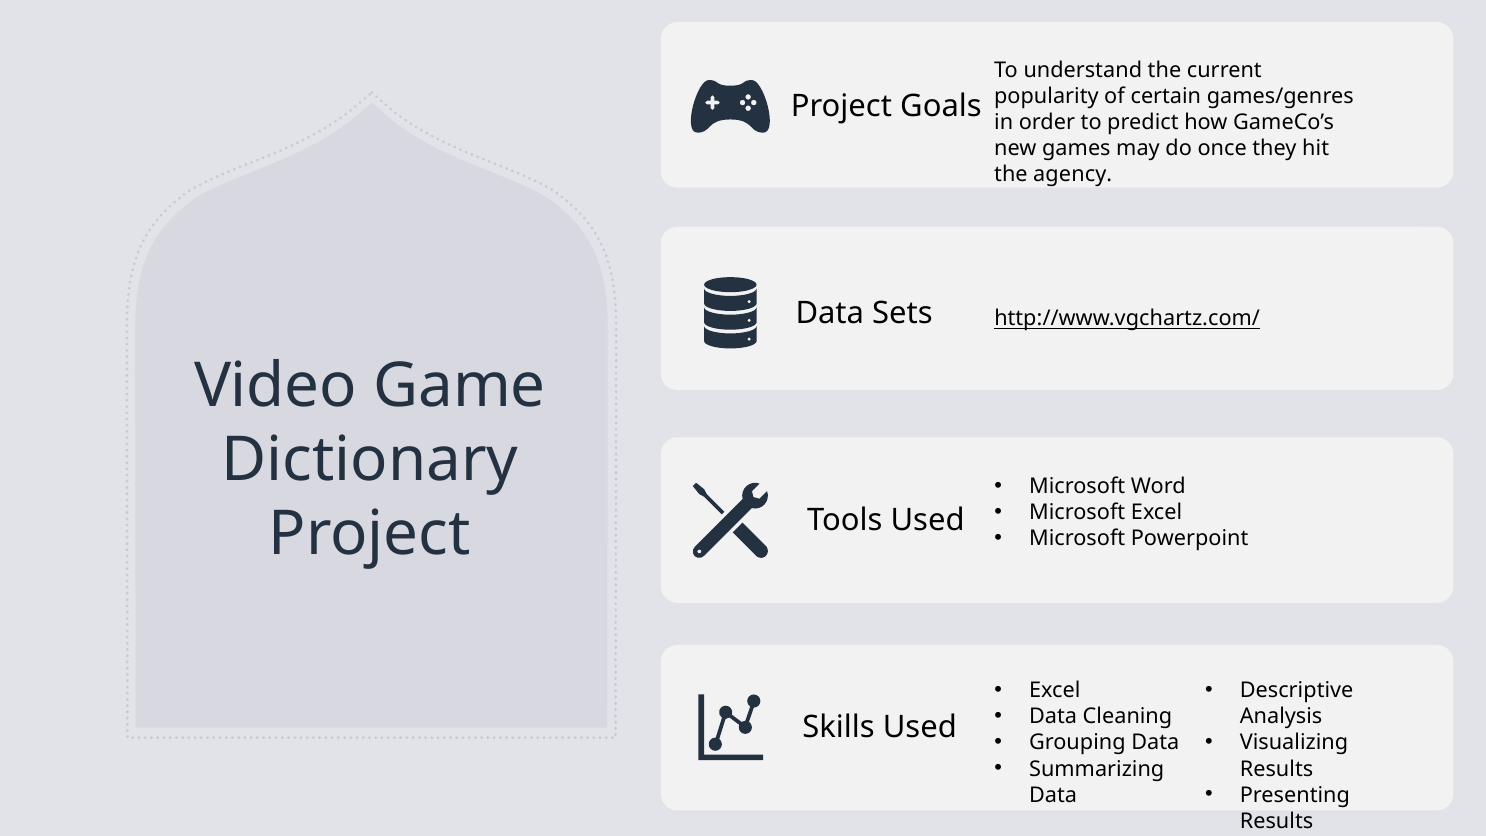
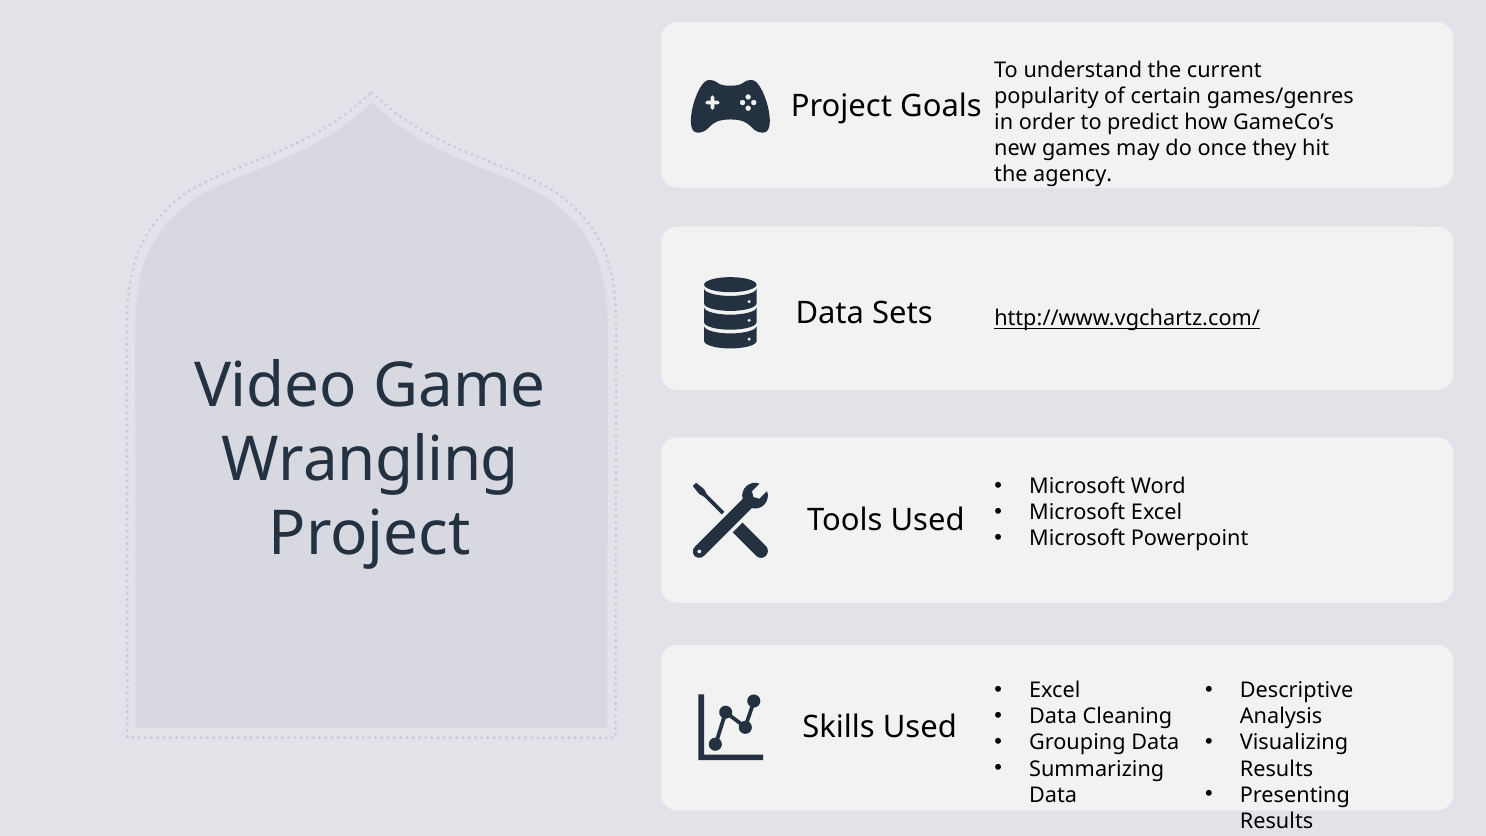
Dictionary: Dictionary -> Wrangling (370, 460)
